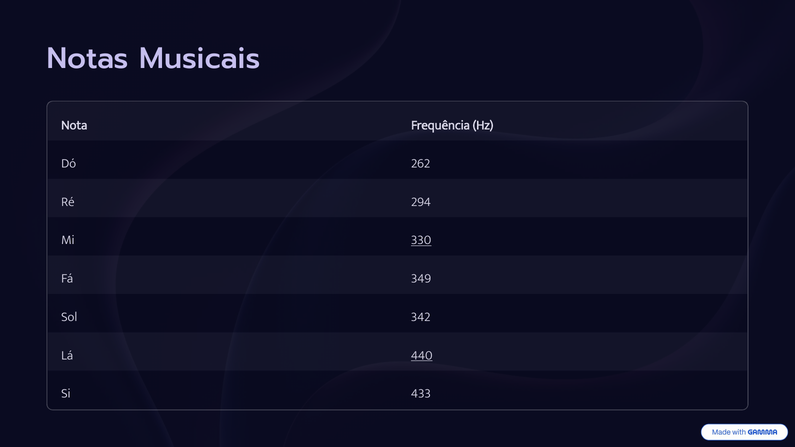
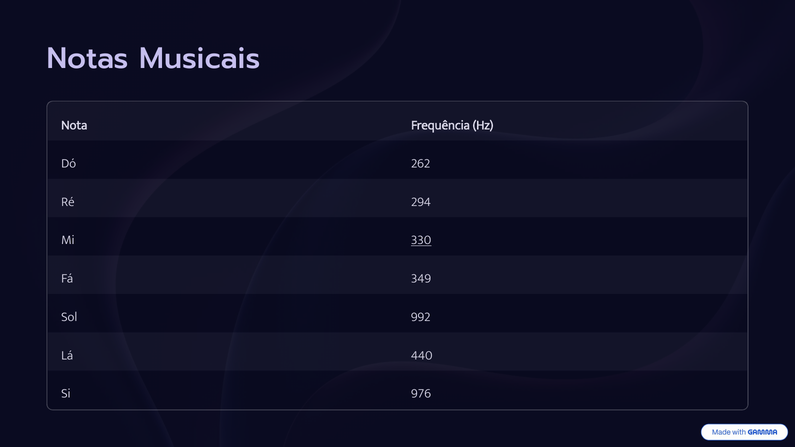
342: 342 -> 992 (421, 317)
440 underline: present -> none (422, 355)
433: 433 -> 976 (421, 394)
